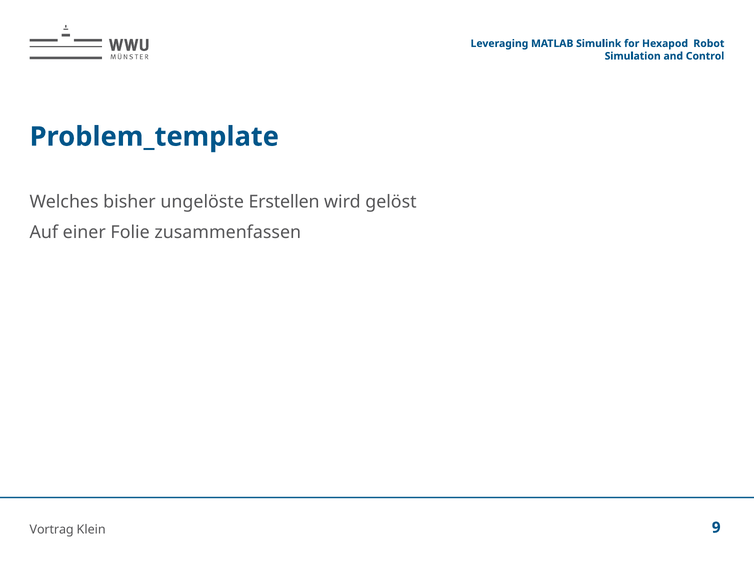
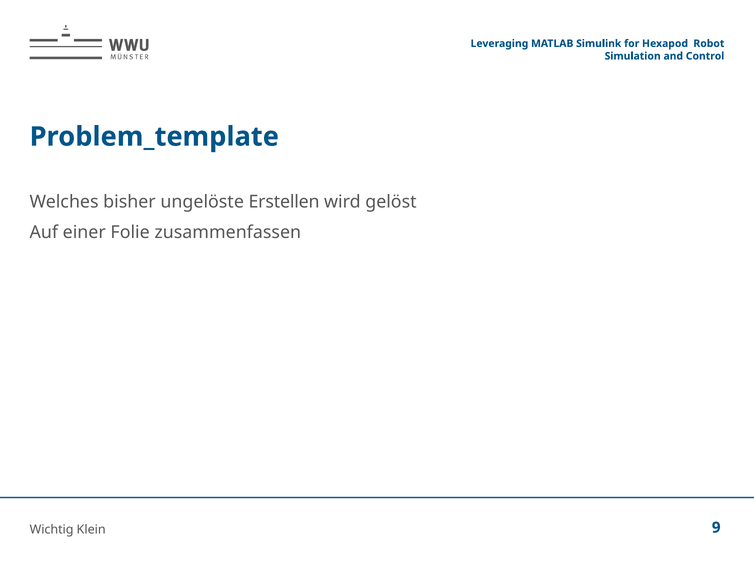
Vortrag: Vortrag -> Wichtig (52, 530)
